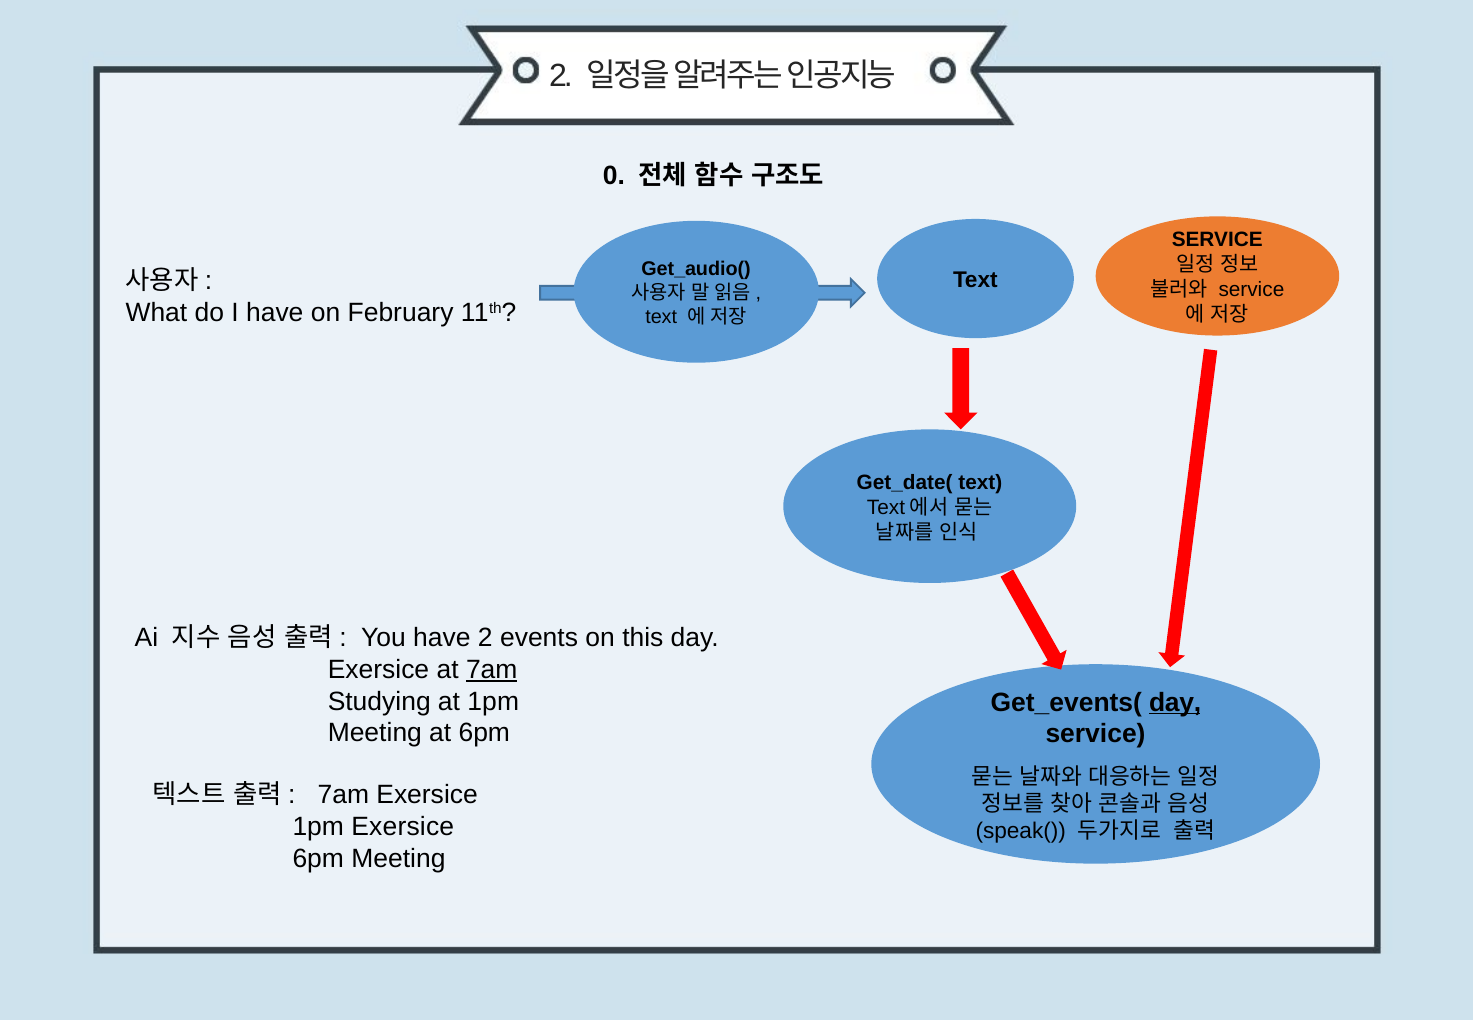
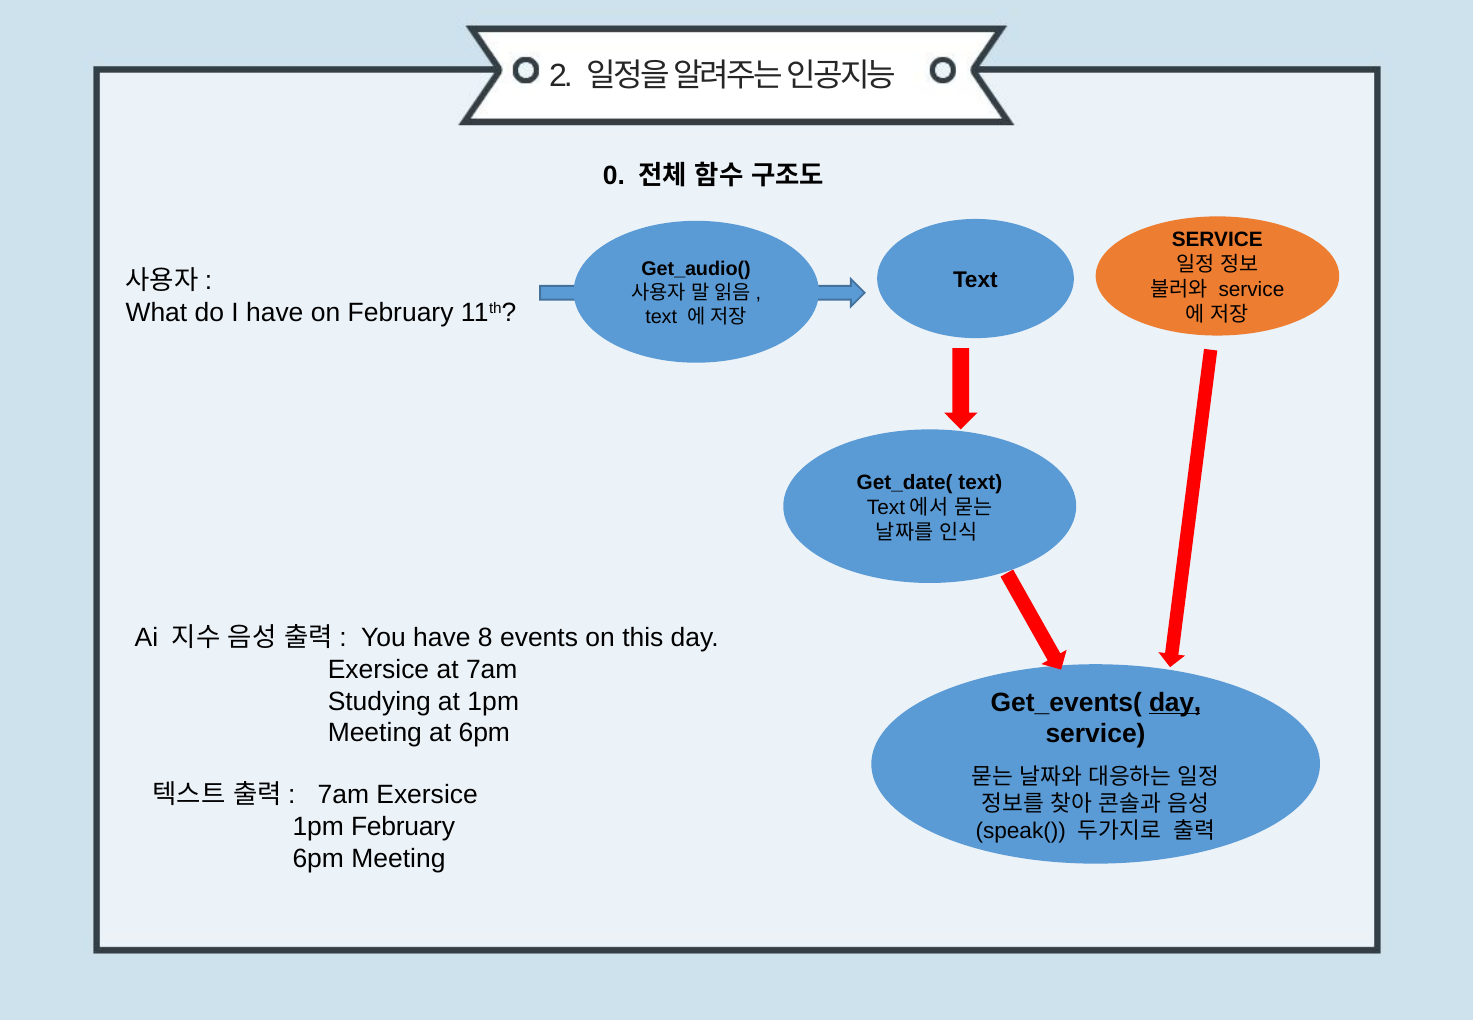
have 2: 2 -> 8 (485, 638)
7am underline: present -> none (492, 670)
1pm Exersice: Exersice -> February (403, 826)
